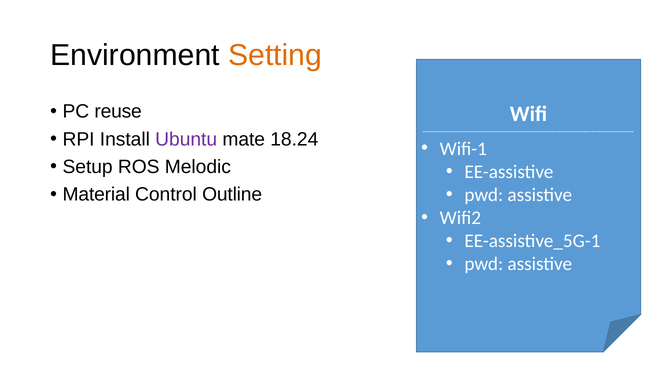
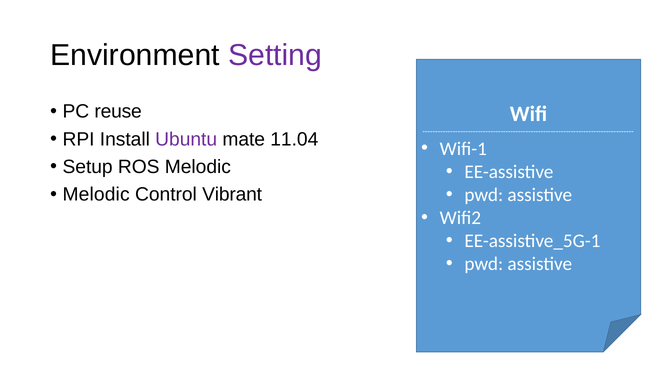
Setting colour: orange -> purple (275, 55)
18.24: 18.24 -> 11.04 (294, 139)
Material: Material -> Melodic (96, 194)
Outline: Outline -> Vibrant (232, 194)
